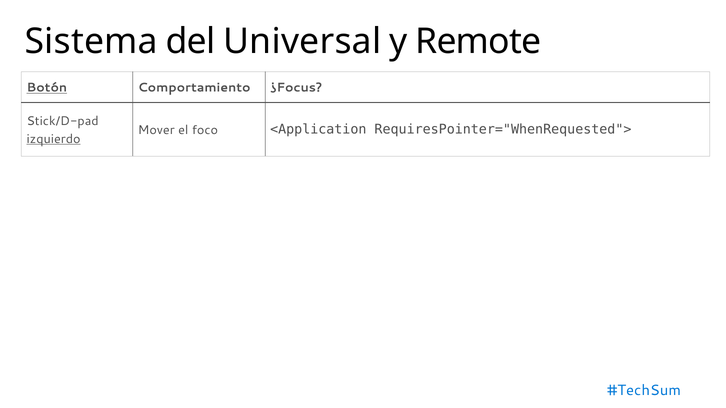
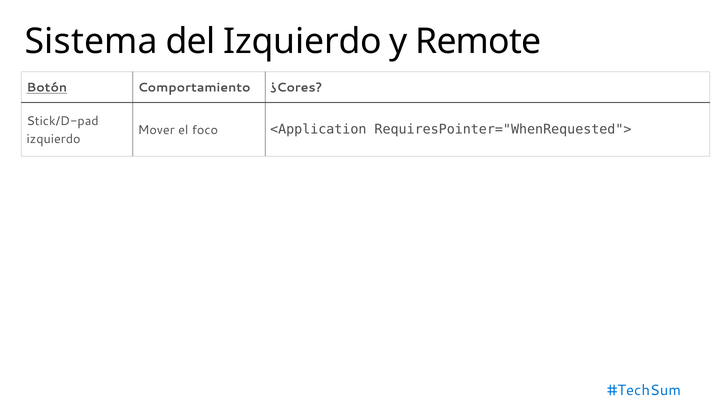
del Universal: Universal -> Izquierdo (302, 42)
¿Focus: ¿Focus -> ¿Cores (296, 88)
izquierdo underline: present -> none (54, 139)
